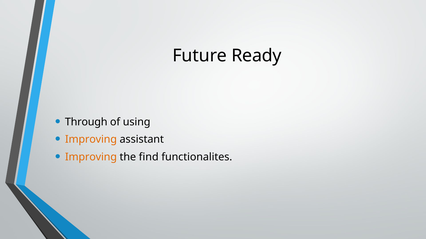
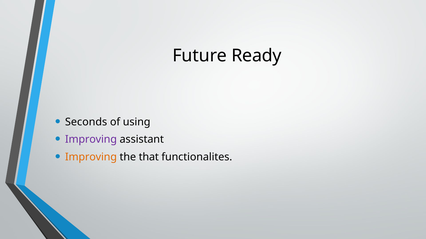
Through: Through -> Seconds (86, 122)
Improving colour: orange -> purple (91, 140)
find: find -> that (149, 157)
